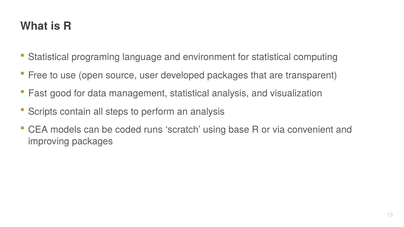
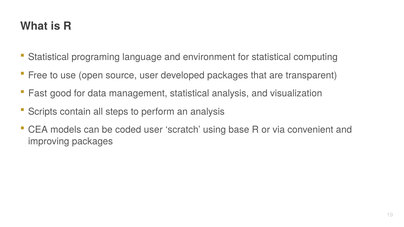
coded runs: runs -> user (153, 130)
